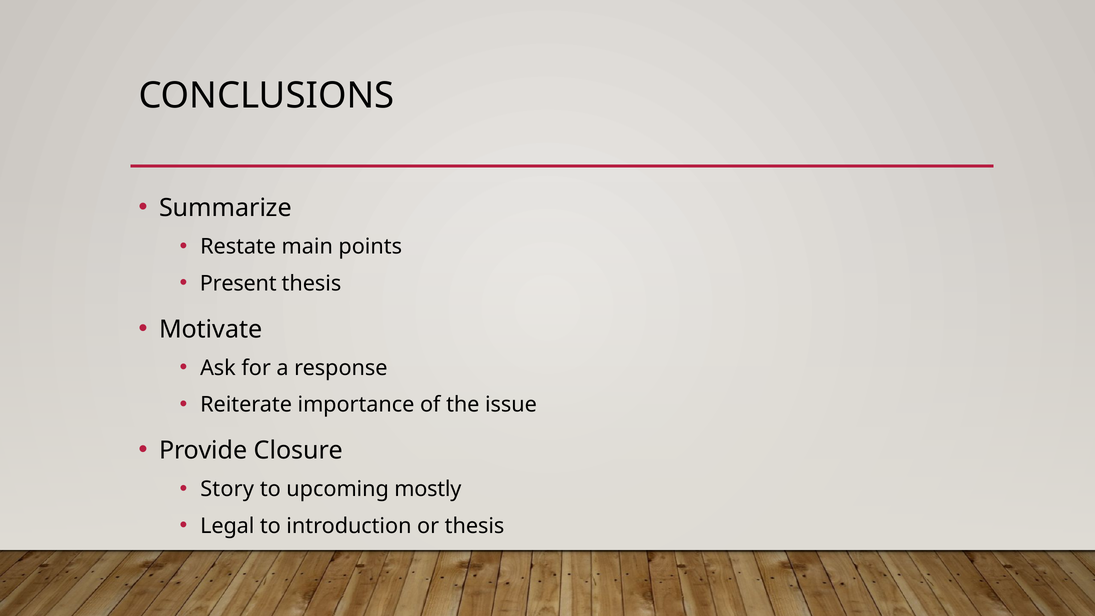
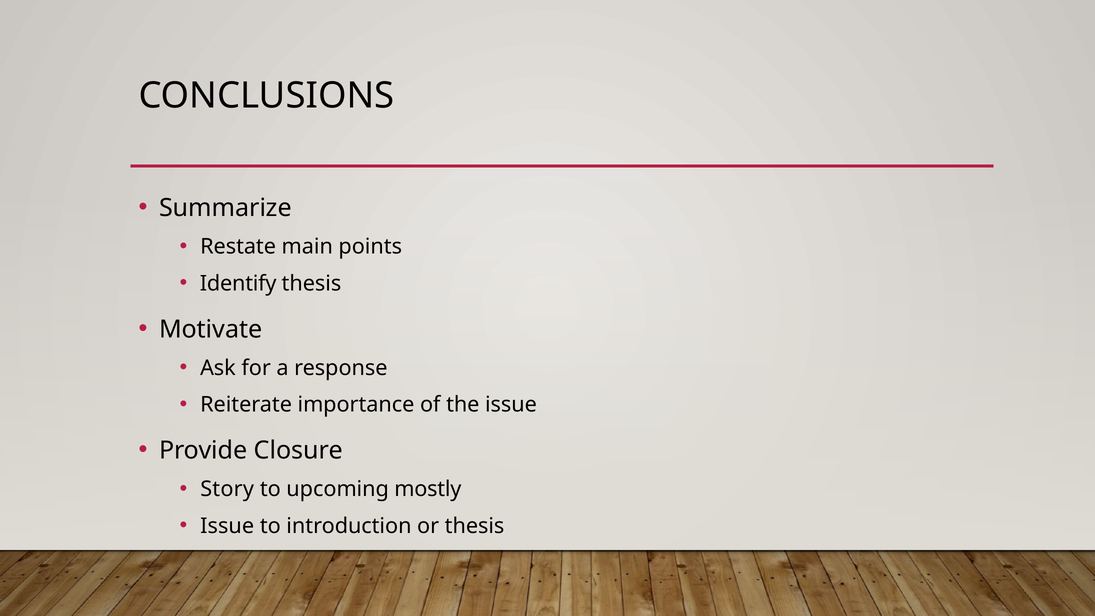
Present: Present -> Identify (238, 283)
Legal: Legal -> Issue (227, 526)
